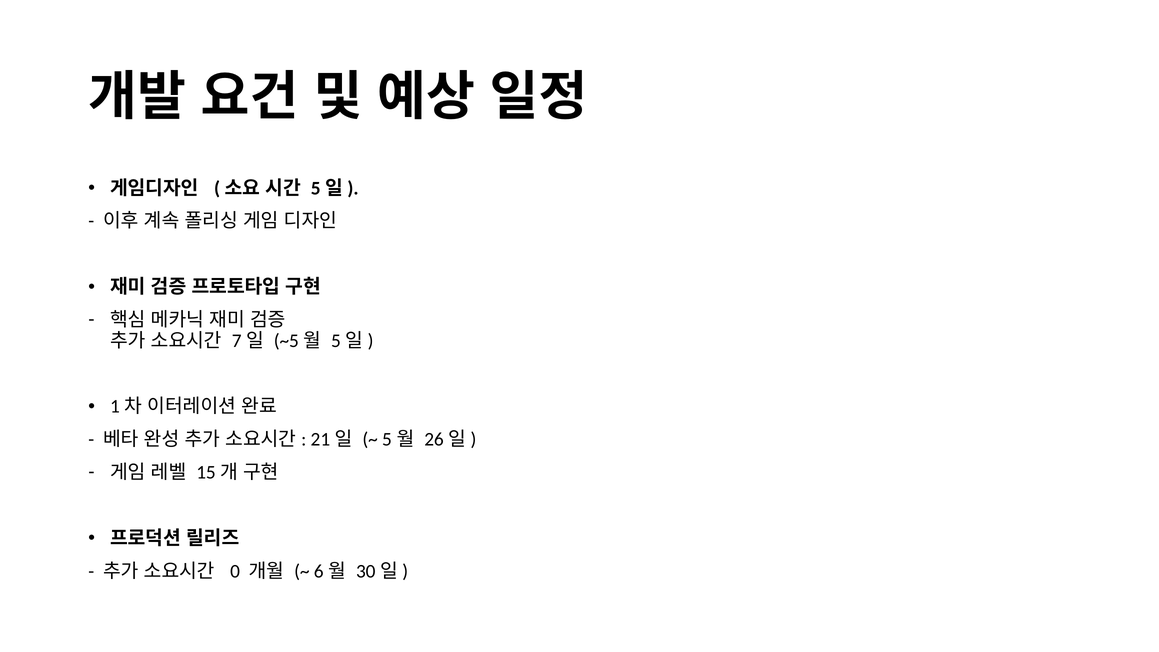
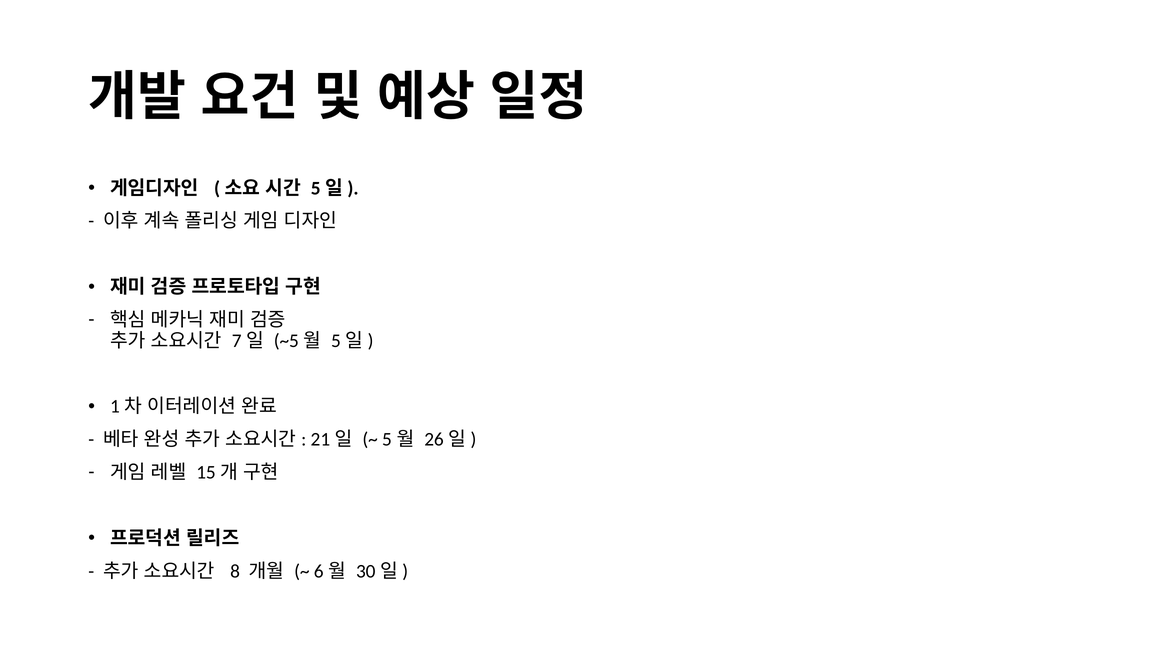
0: 0 -> 8 (235, 571)
